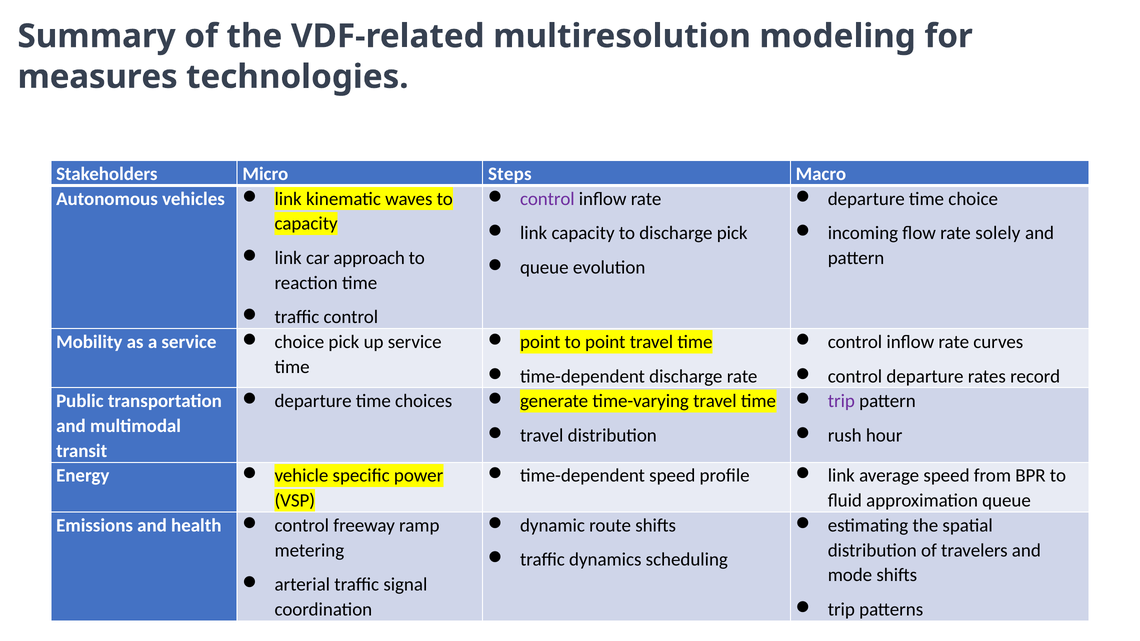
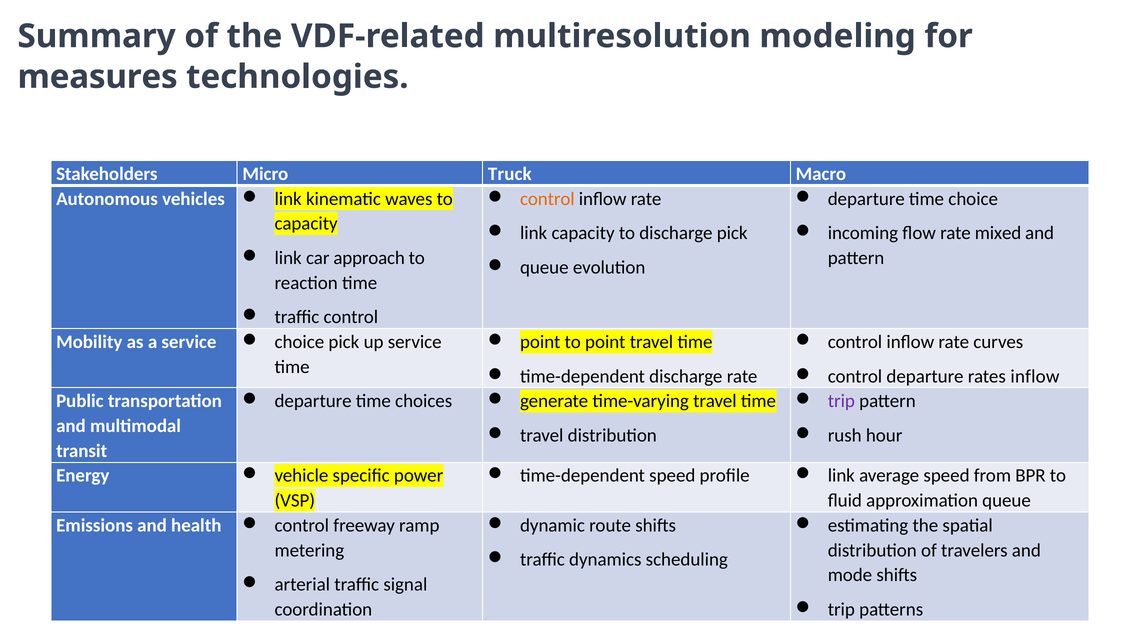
Steps: Steps -> Truck (510, 174)
control colour: purple -> orange (547, 199)
solely: solely -> mixed (998, 233)
rates record: record -> inflow (1035, 376)
